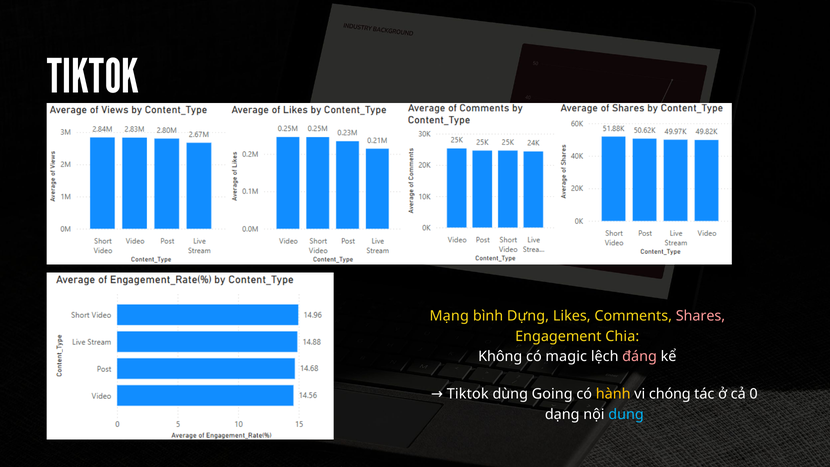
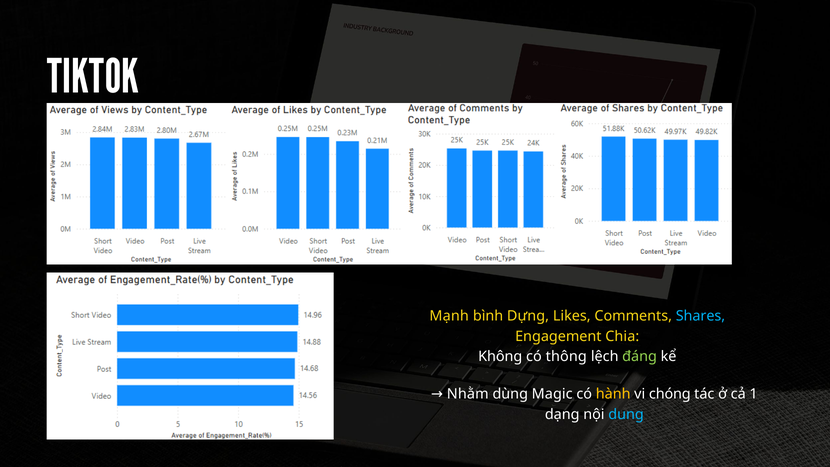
Mạng: Mạng -> Mạnh (449, 316)
Shares colour: pink -> light blue (700, 316)
magic: magic -> thông (566, 356)
đáng colour: pink -> light green (640, 356)
Tiktok: Tiktok -> Nhằm (468, 394)
Going: Going -> Magic (552, 394)
0: 0 -> 1 (754, 394)
